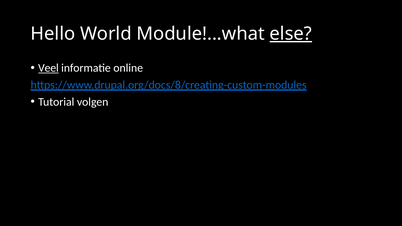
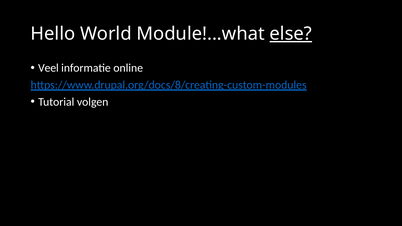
Veel underline: present -> none (48, 68)
